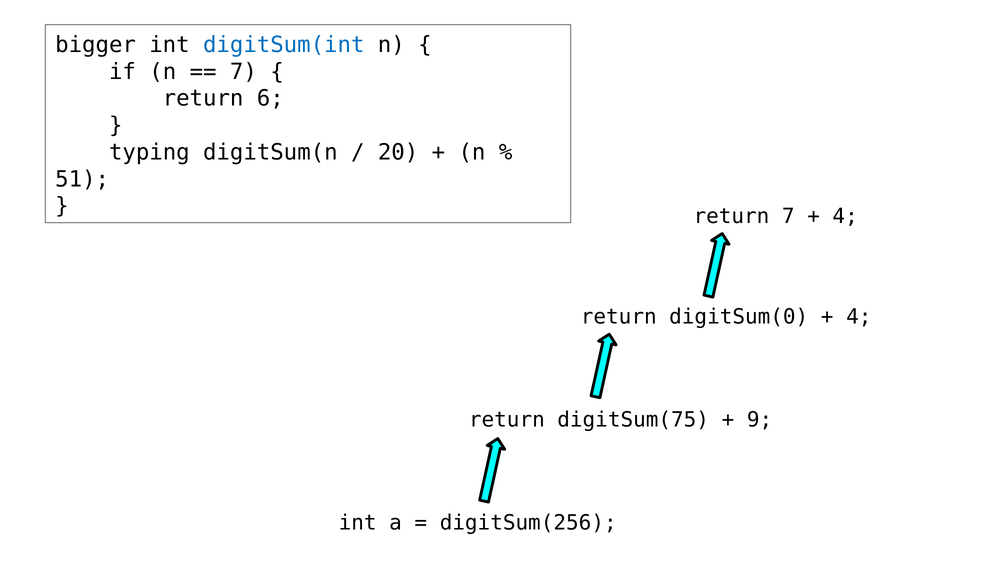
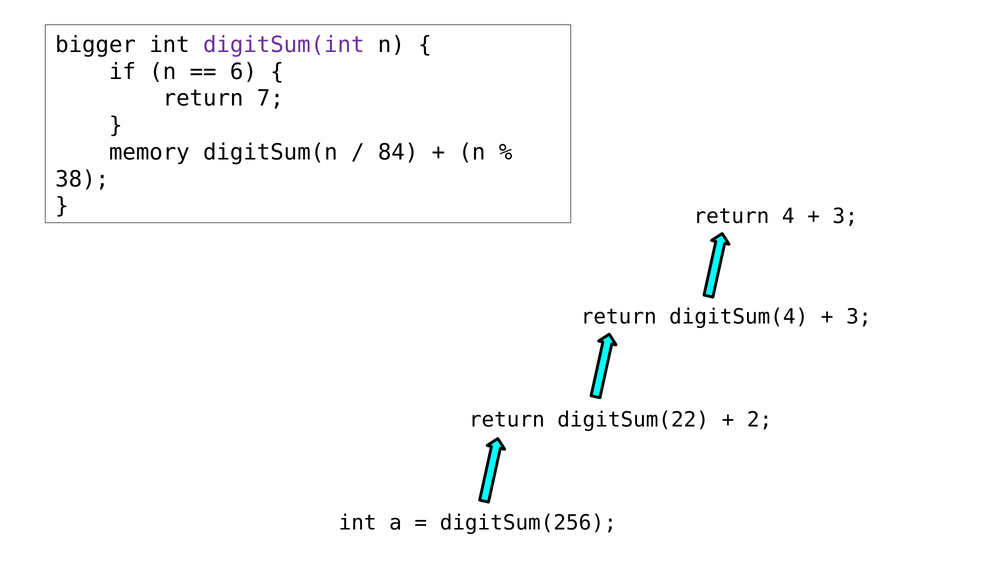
digitSum(int colour: blue -> purple (284, 45)
7: 7 -> 6 (243, 72)
6: 6 -> 7 (270, 99)
typing: typing -> memory (149, 152)
20: 20 -> 84 (398, 152)
51: 51 -> 38 (82, 179)
return 7: 7 -> 4 (788, 216)
4: 4 -> 3 (845, 216)
digitSum(0: digitSum(0 -> digitSum(4 (739, 317)
4: 4 -> 3 (859, 317)
digitSum(75: digitSum(75 -> digitSum(22 (633, 420)
9: 9 -> 2 (760, 420)
